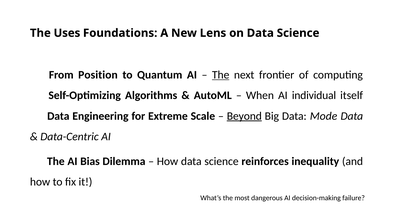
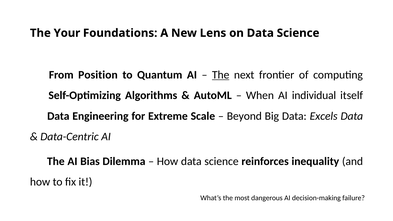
Uses: Uses -> Your (67, 33)
Beyond underline: present -> none (244, 116)
Mode: Mode -> Excels (324, 116)
